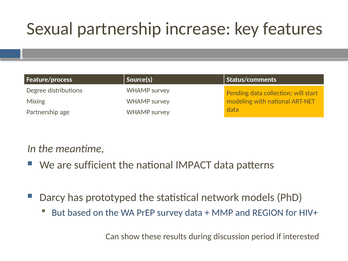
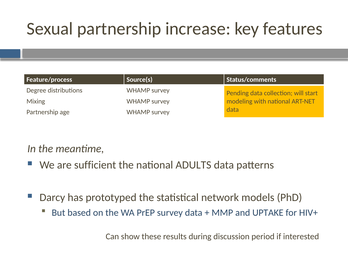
IMPACT: IMPACT -> ADULTS (193, 165)
REGION: REGION -> UPTAKE (268, 213)
